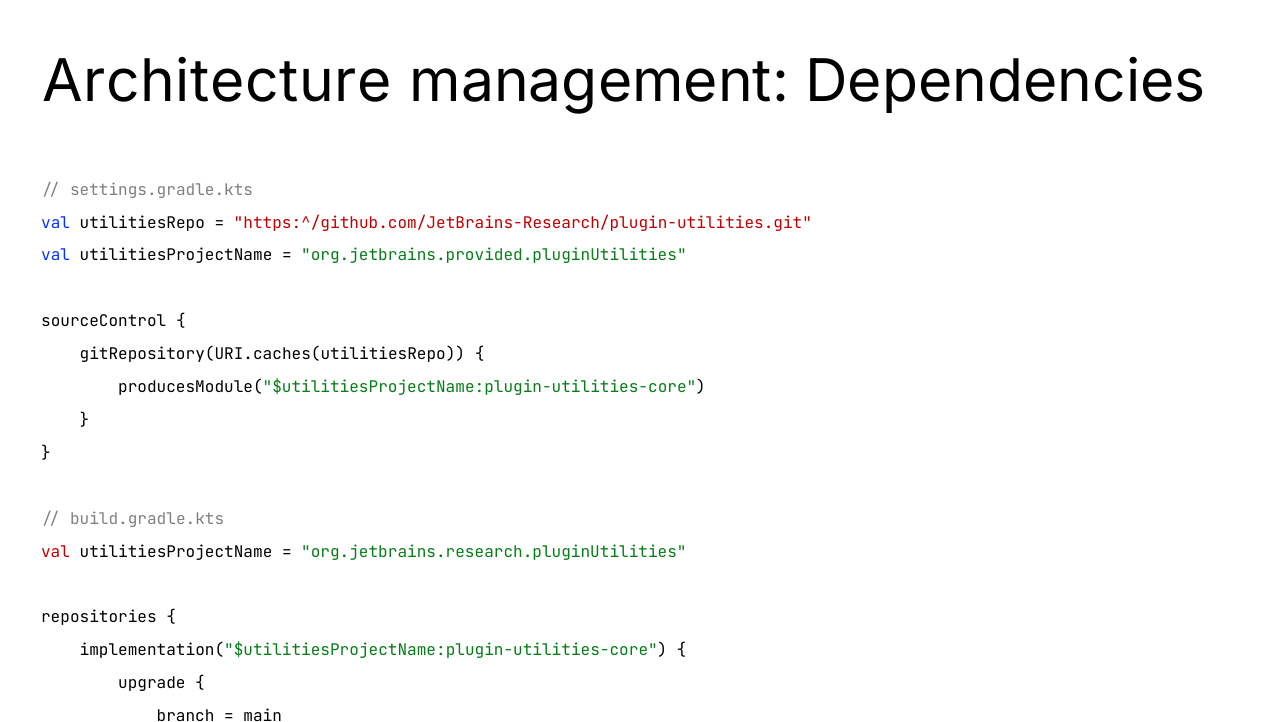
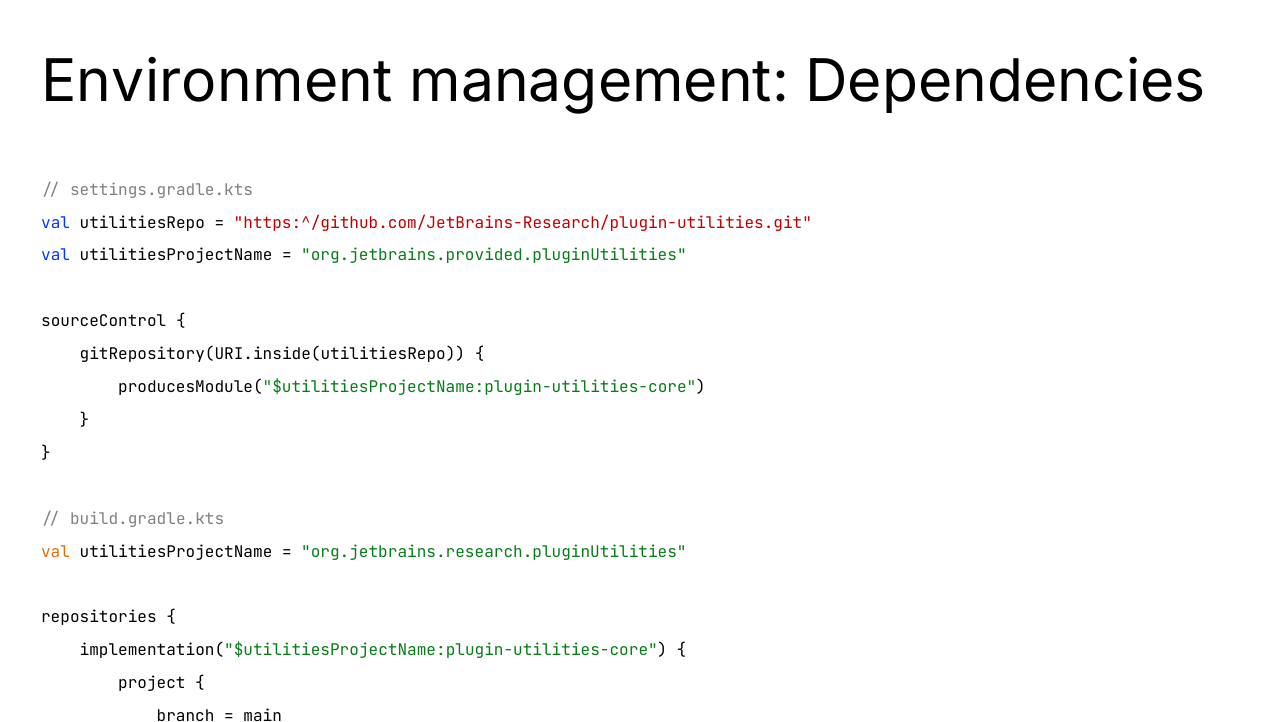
Architecture: Architecture -> Environment (217, 83)
gitRepository(URI.caches(utilitiesRepo: gitRepository(URI.caches(utilitiesRepo -> gitRepository(URI.inside(utilitiesRepo (272, 355)
val colour: red -> orange (56, 552)
upgrade: upgrade -> project (152, 684)
